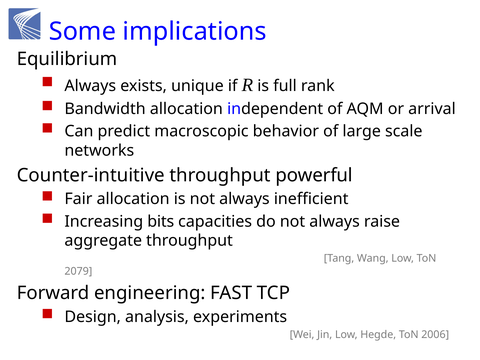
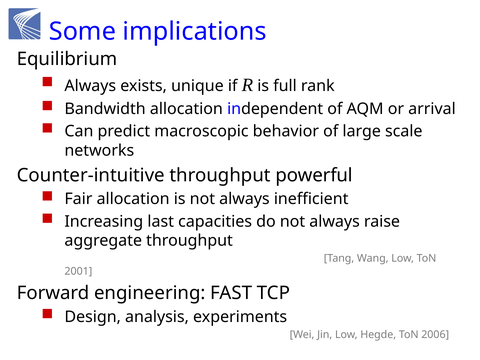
bits: bits -> last (161, 221)
2079: 2079 -> 2001 (78, 271)
